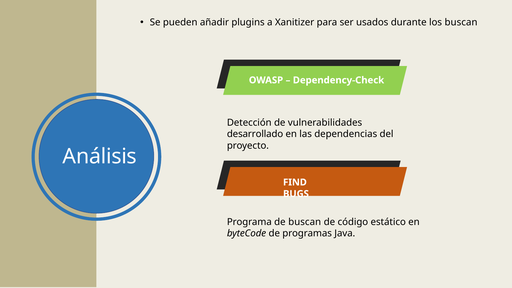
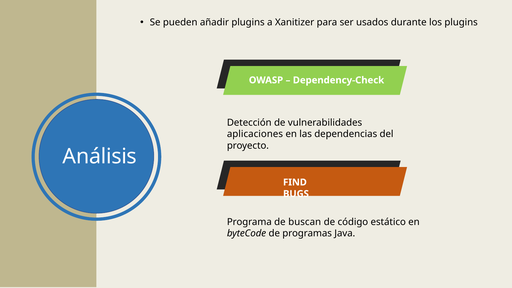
los buscan: buscan -> plugins (461, 22)
desarrollado: desarrollado -> aplicaciones (255, 134)
